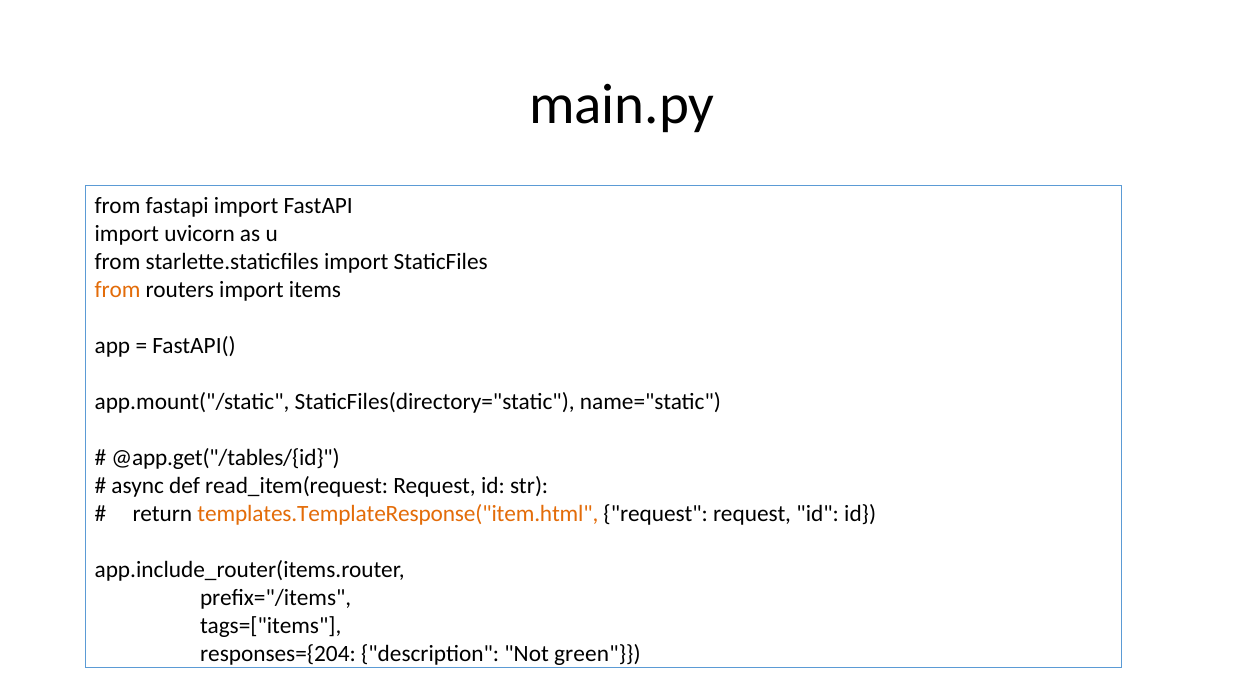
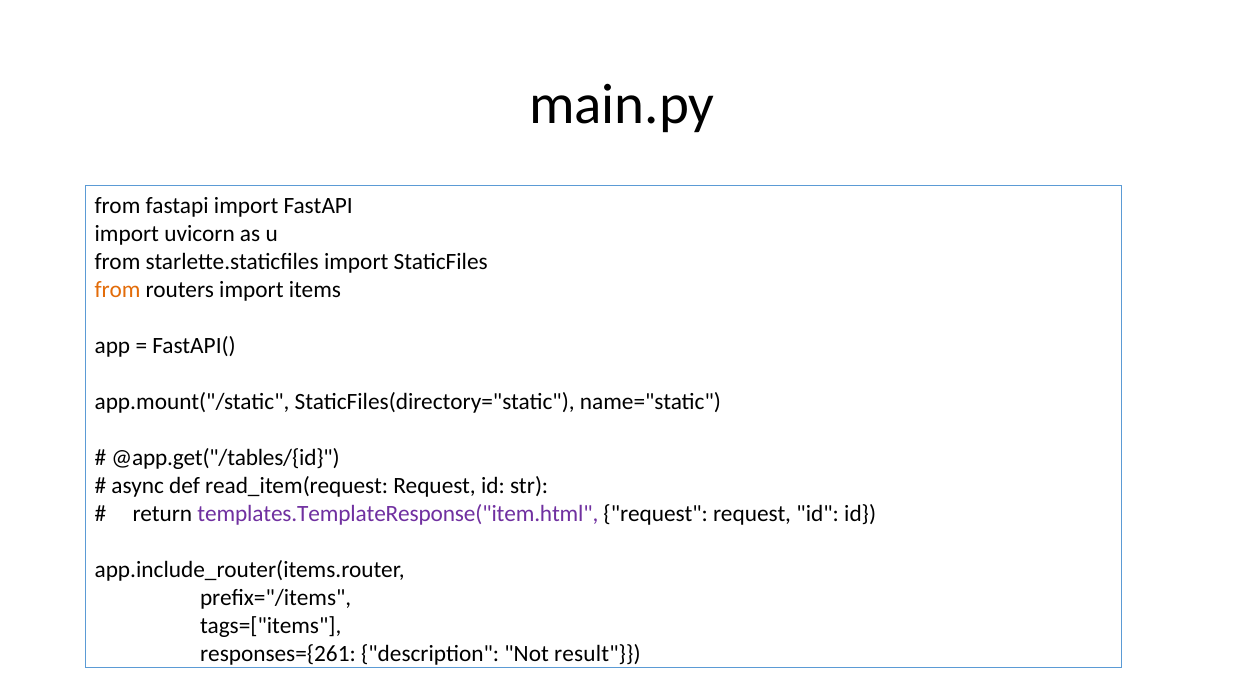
templates.TemplateResponse("item.html colour: orange -> purple (398, 513)
responses={204: responses={204 -> responses={261 (278, 653)
green: green -> result (597, 653)
